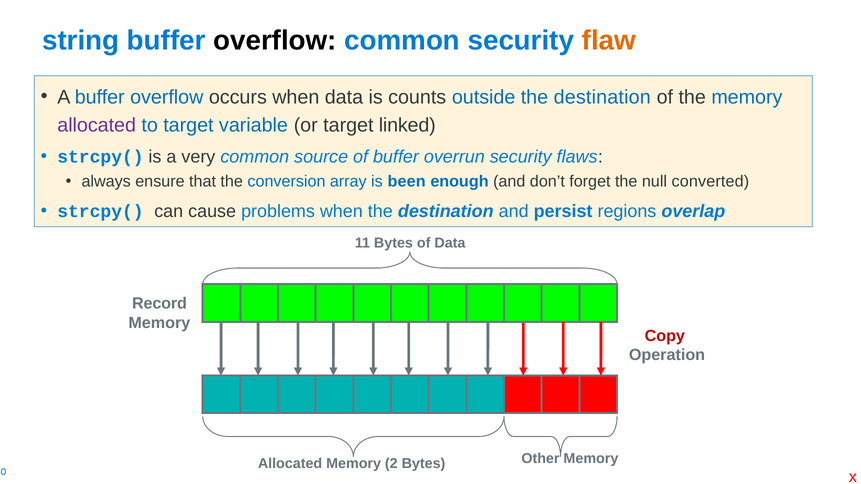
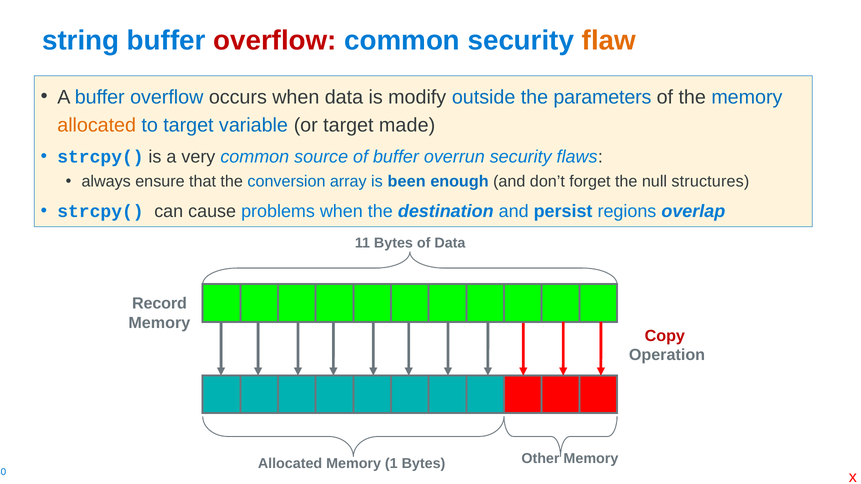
overflow colour: black -> red (275, 41)
counts: counts -> modify (417, 97)
outside the destination: destination -> parameters (602, 97)
allocated colour: purple -> orange (97, 125)
linked: linked -> made (407, 125)
converted: converted -> structures (710, 182)
2: 2 -> 1 (391, 464)
